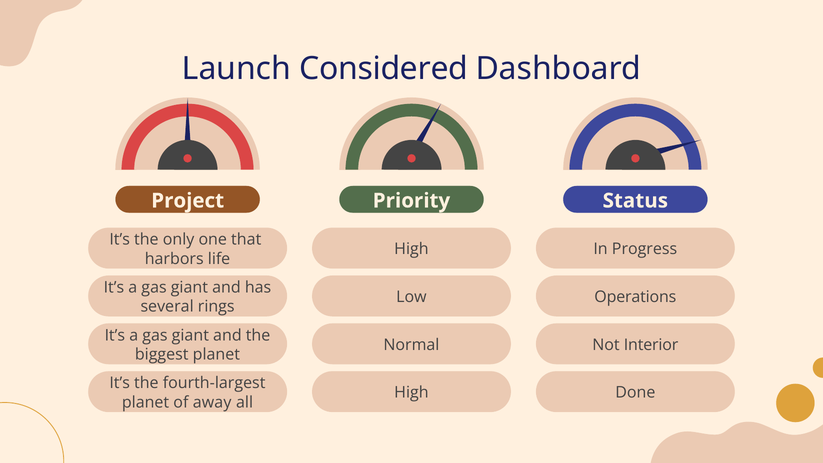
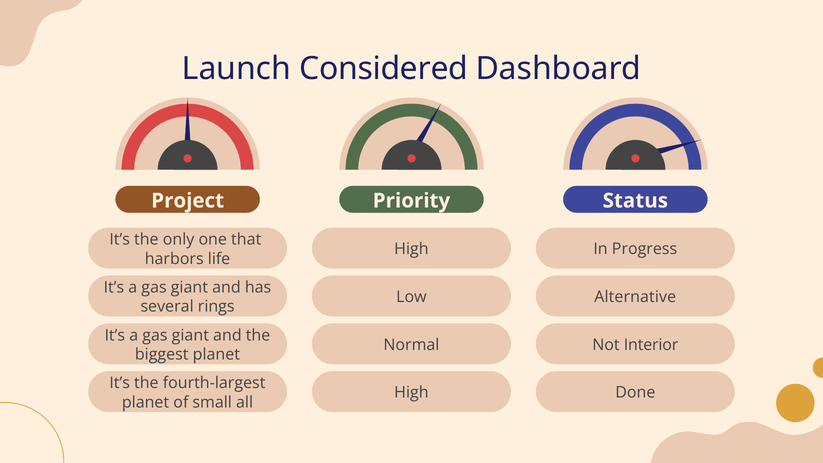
Operations: Operations -> Alternative (635, 297)
away: away -> small (212, 402)
